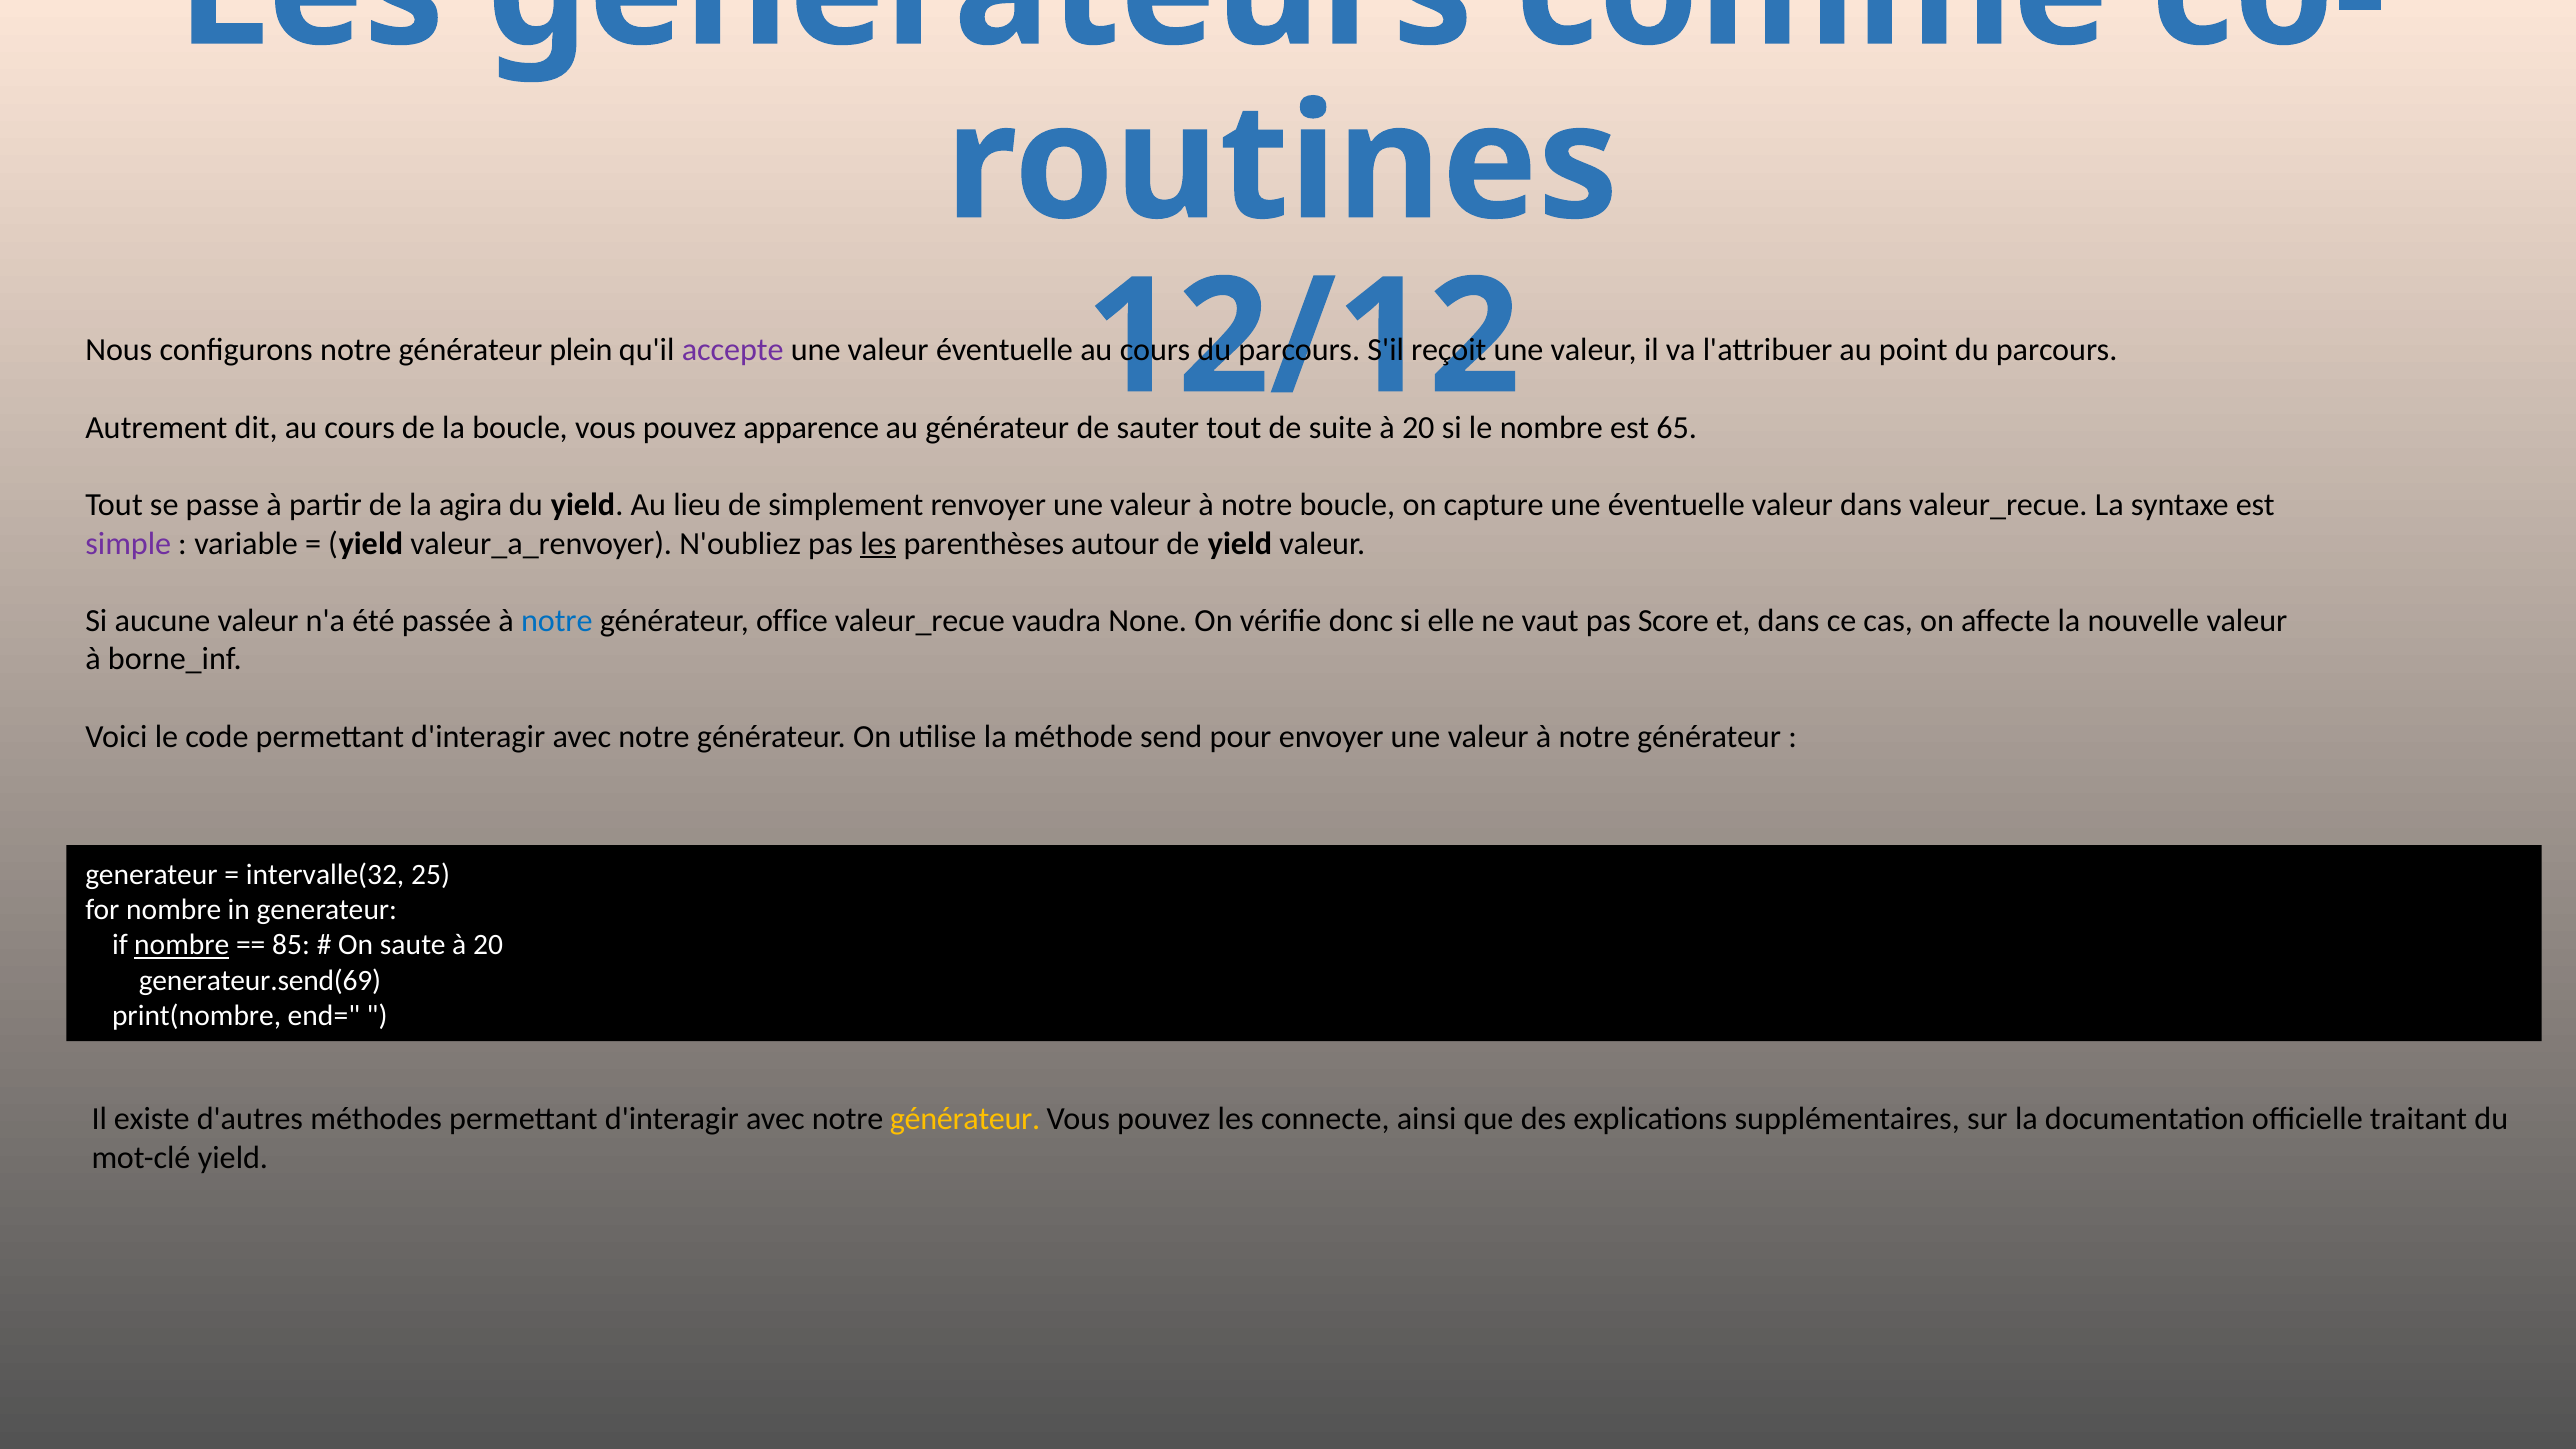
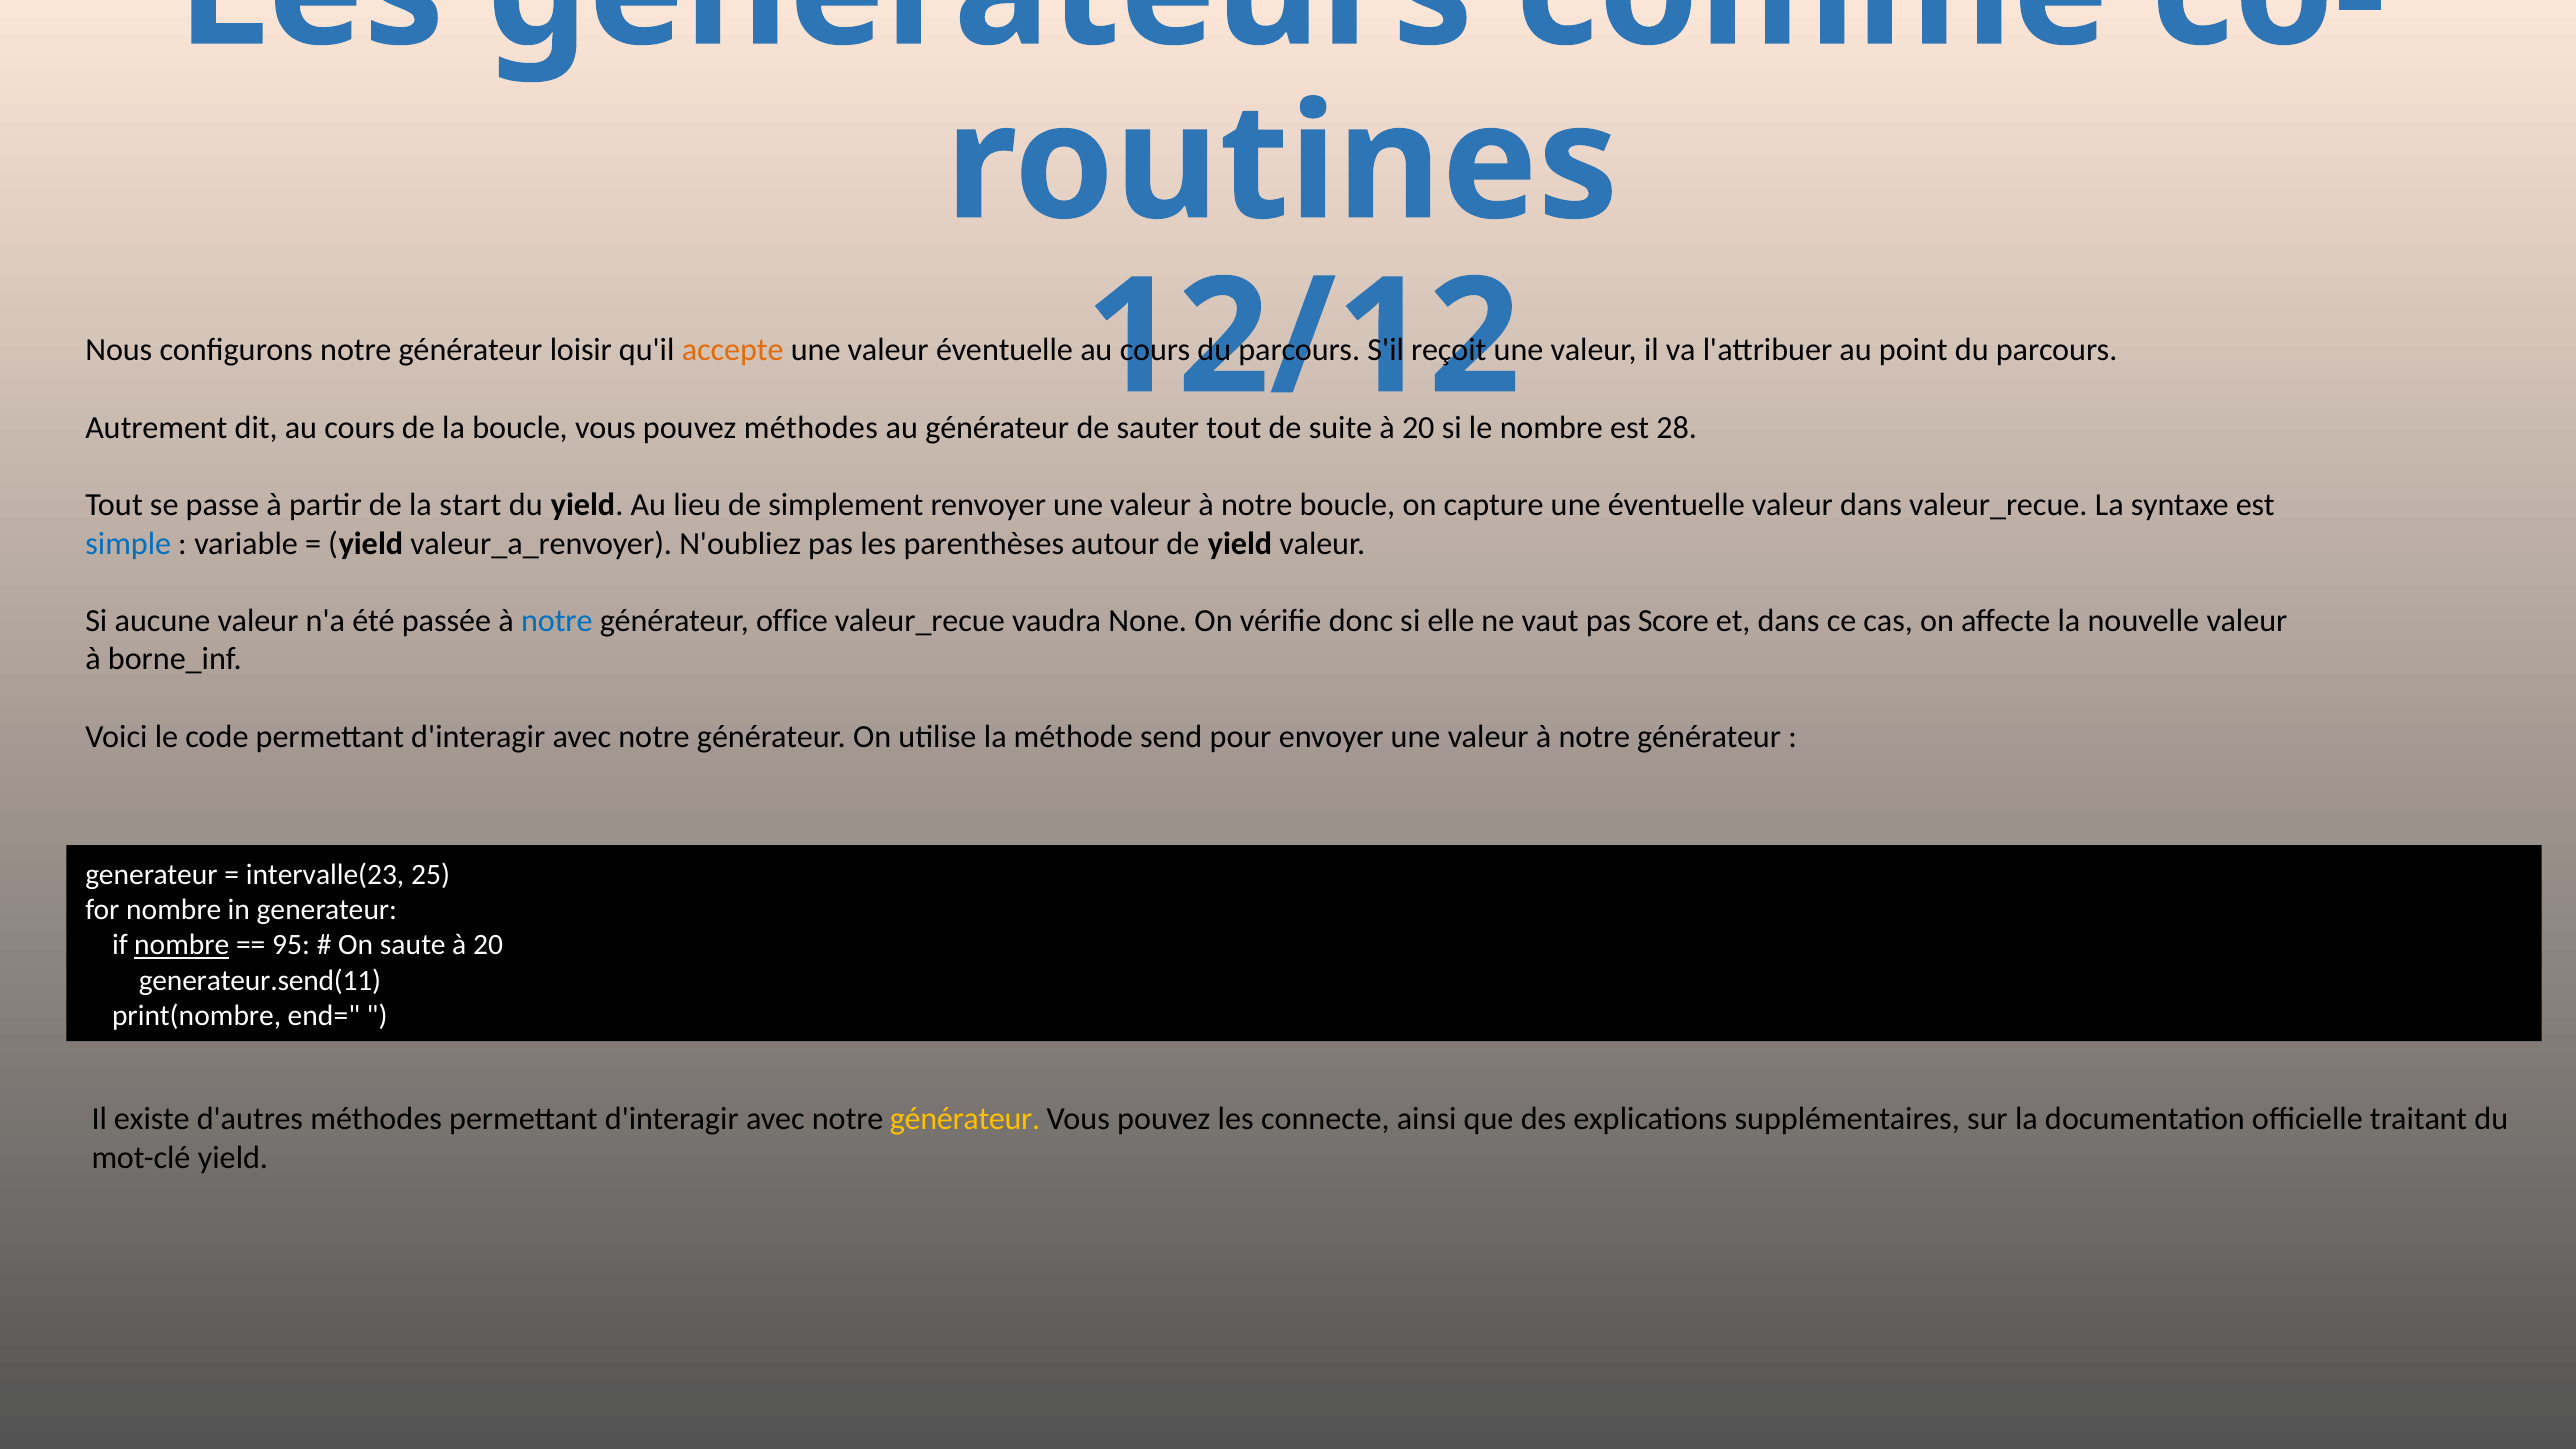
plein: plein -> loisir (581, 350)
accepte colour: purple -> orange (733, 350)
pouvez apparence: apparence -> méthodes (811, 428)
65: 65 -> 28 (1677, 428)
agira: agira -> start (470, 505)
simple colour: purple -> blue (128, 543)
les underline: present -> none (878, 543)
intervalle(32: intervalle(32 -> intervalle(23 (325, 874)
85: 85 -> 95 (291, 945)
generateur.send(69: generateur.send(69 -> generateur.send(11 (260, 981)
